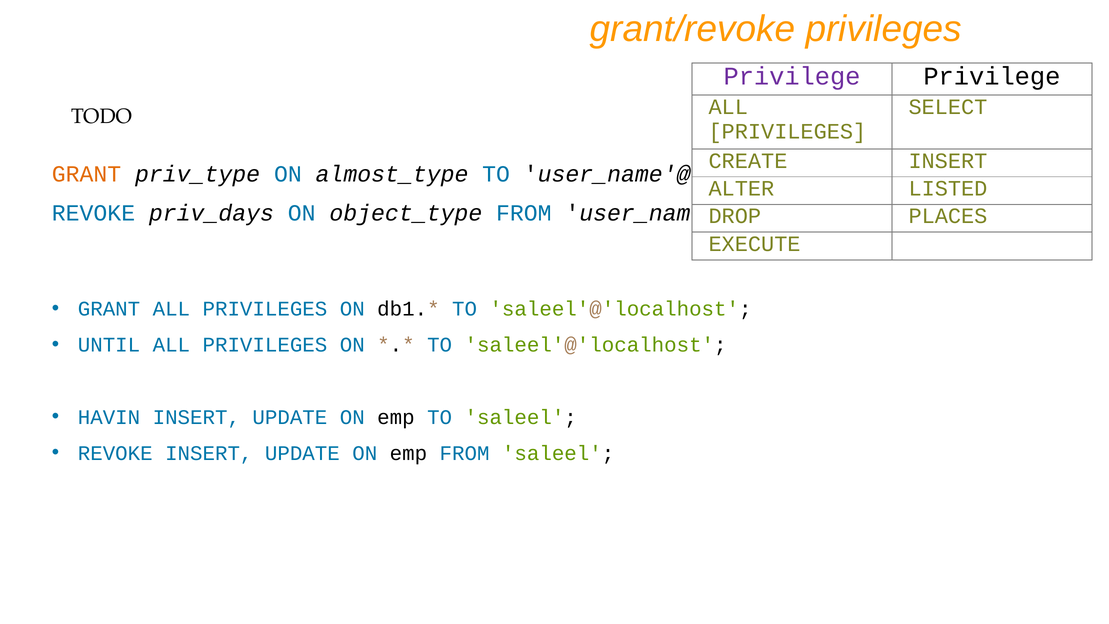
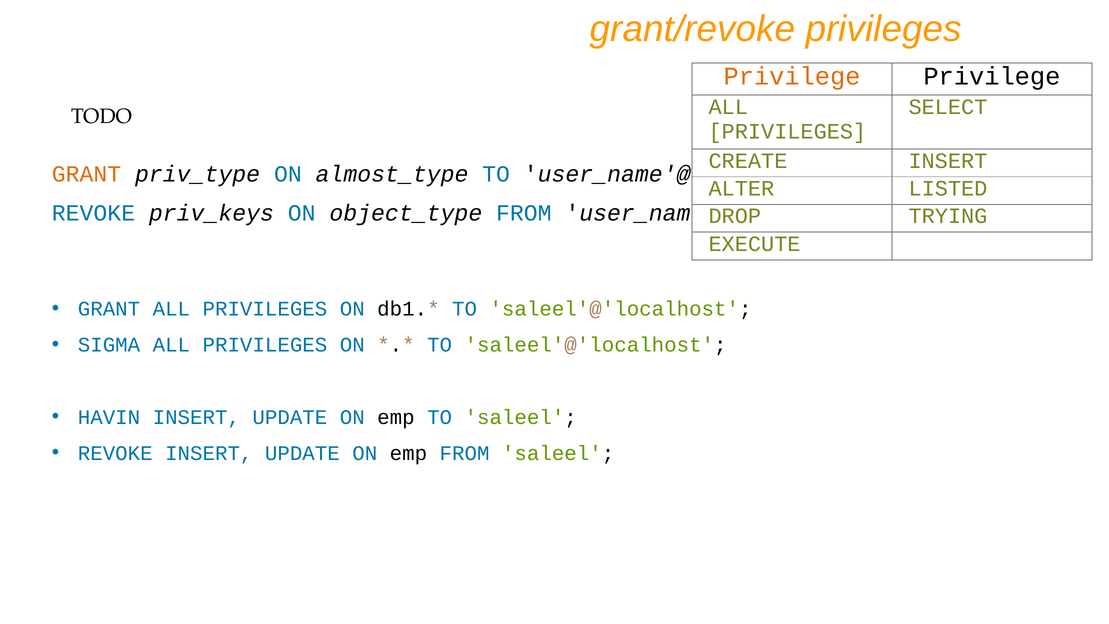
Privilege colour: purple -> orange (792, 77)
priv_days: priv_days -> priv_keys (211, 213)
PLACES: PLACES -> TRYING (948, 216)
UNTIL: UNTIL -> SIGMA (109, 345)
